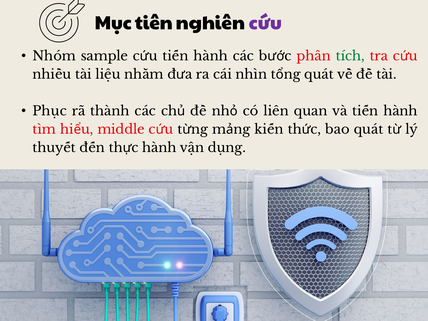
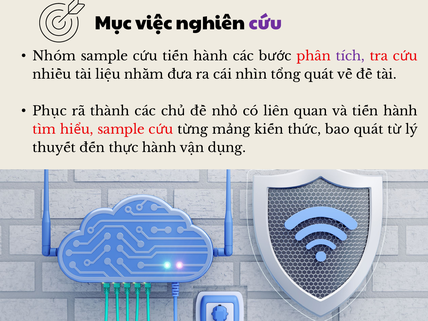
tiên: tiên -> việc (154, 23)
tích colour: green -> purple (350, 56)
middle: middle -> sample (121, 129)
